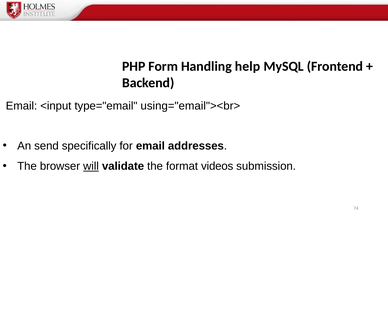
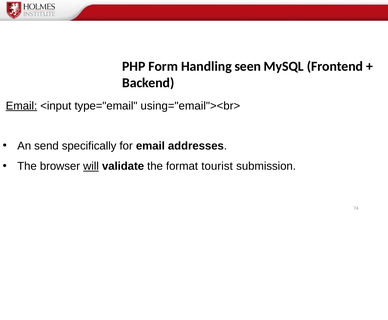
help: help -> seen (248, 66)
Email underline: none -> present (21, 106)
videos: videos -> tourist (217, 166)
